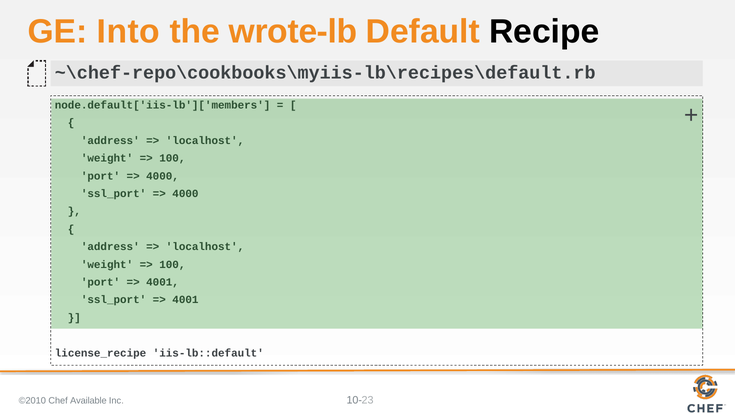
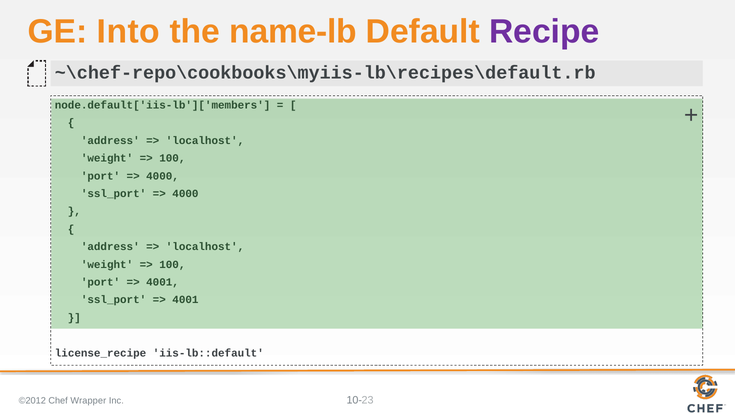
wrote-lb: wrote-lb -> name-lb (293, 32)
Recipe colour: black -> purple (544, 32)
©2010: ©2010 -> ©2012 (32, 400)
Available: Available -> Wrapper (88, 400)
